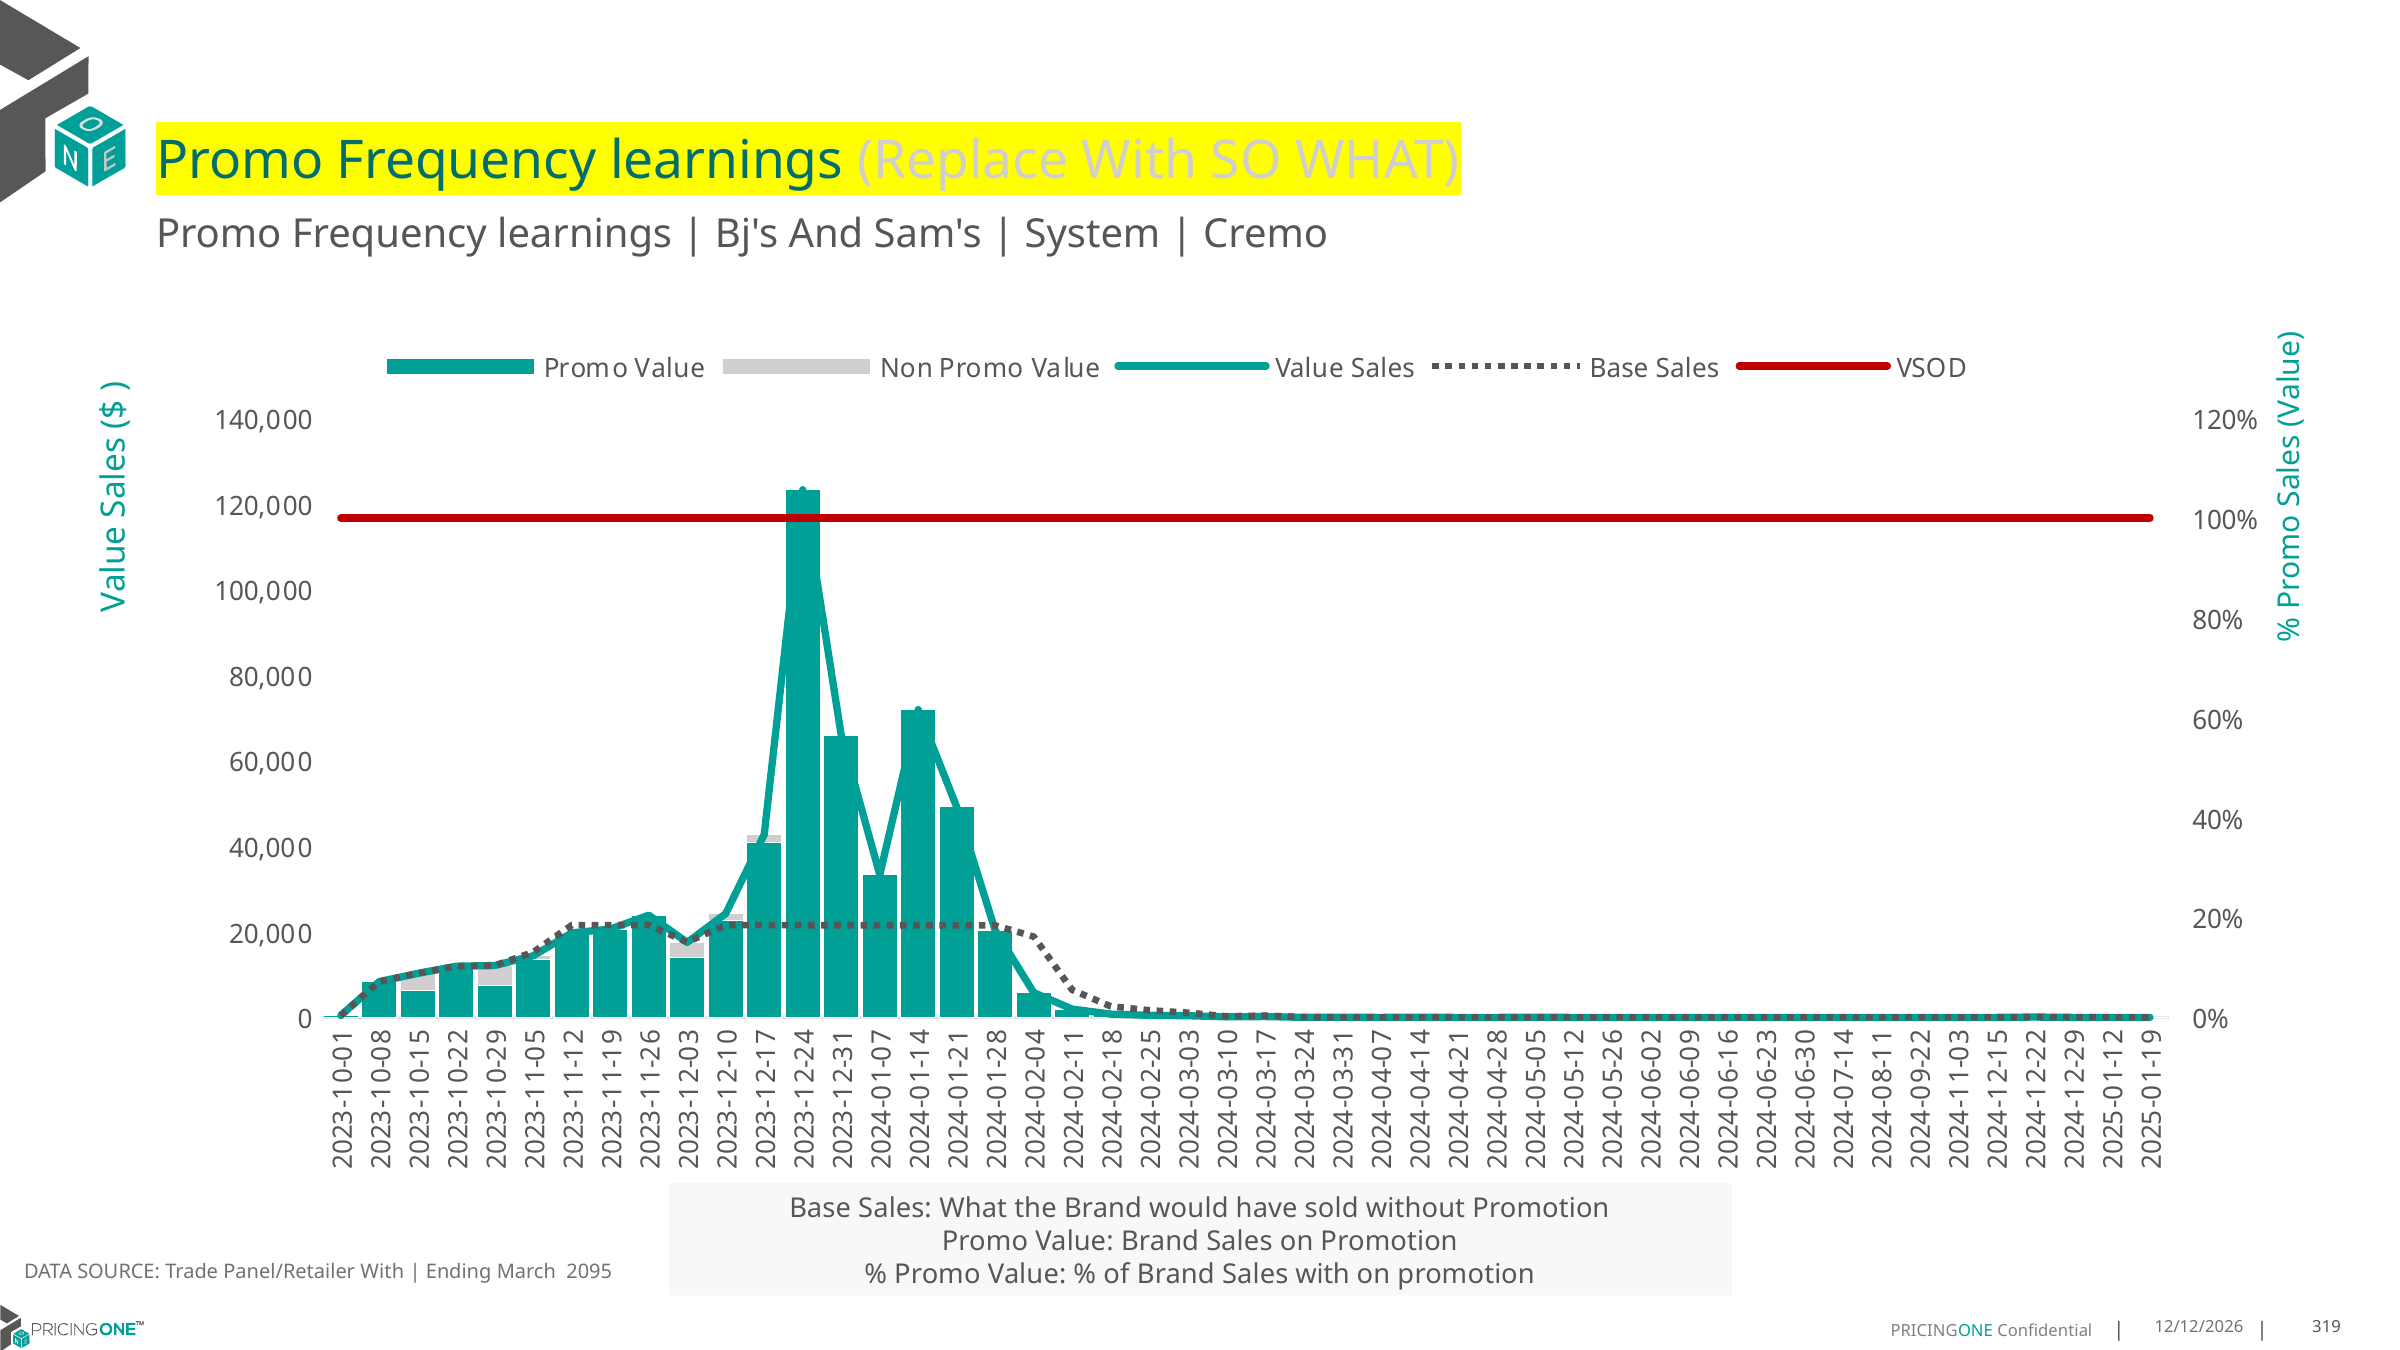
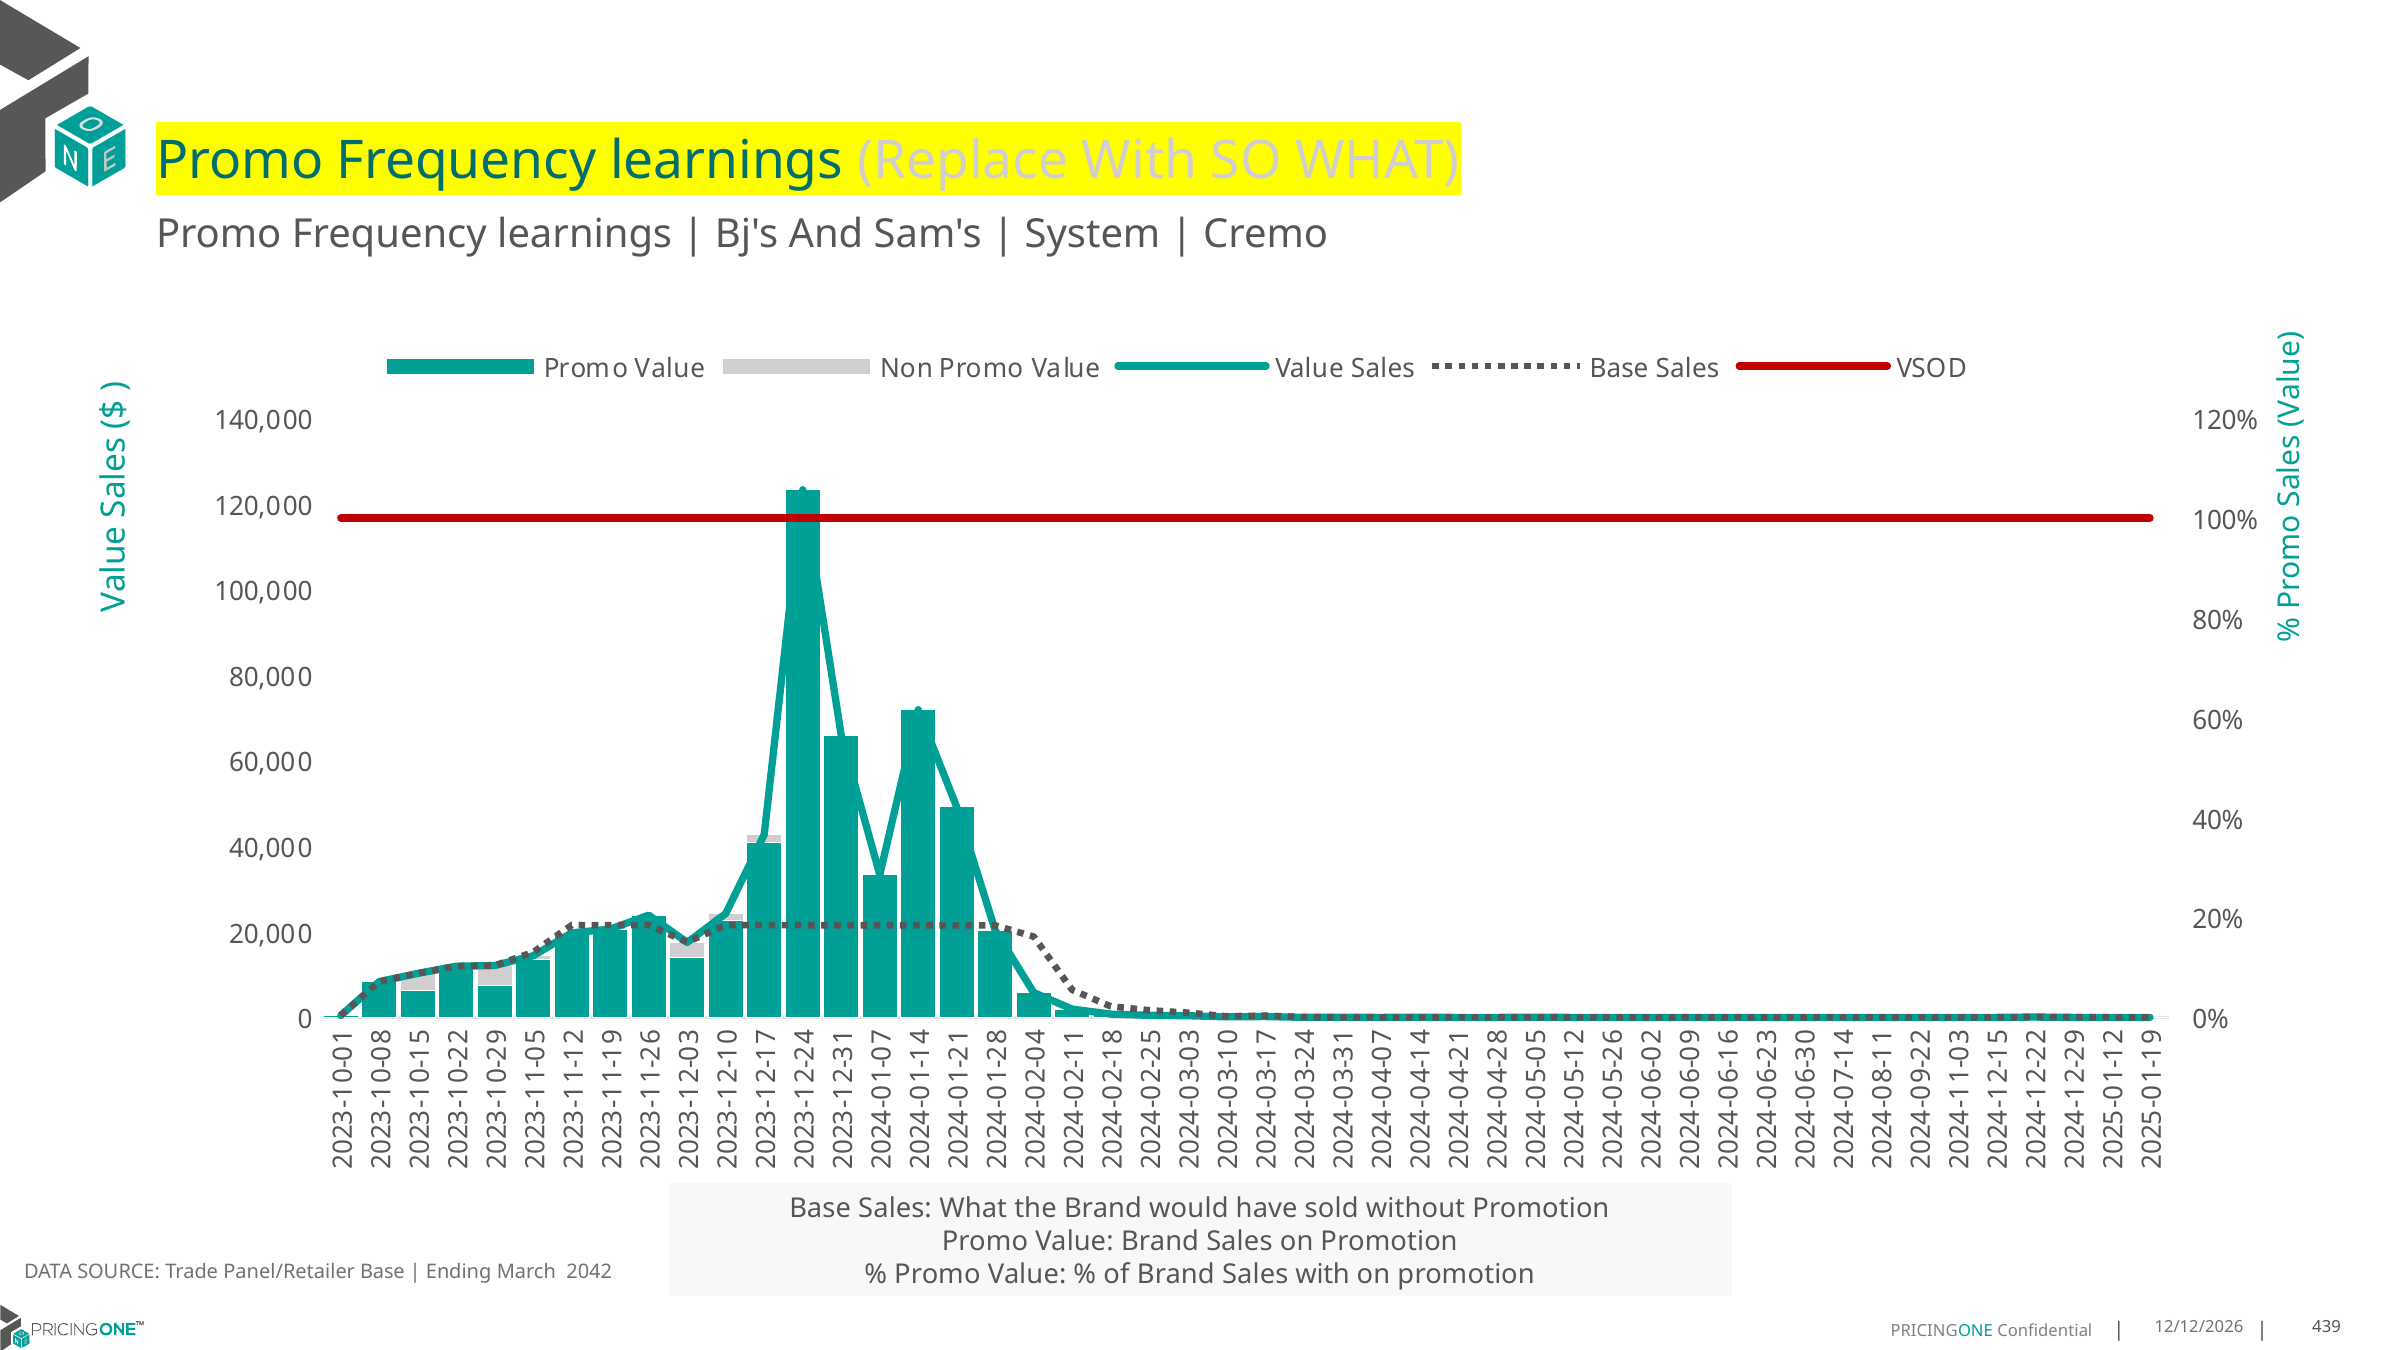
Panel/Retailer With: With -> Base (382, 1272)
2095: 2095 -> 2042 (589, 1272)
319: 319 -> 439 (2327, 1327)
